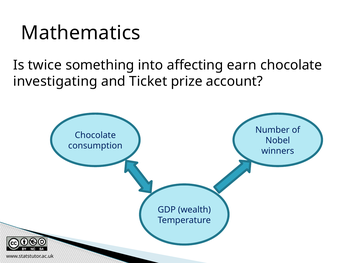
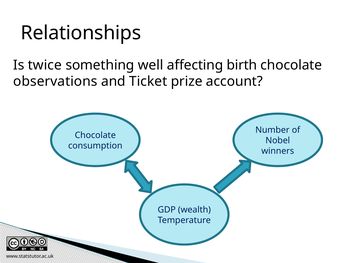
Mathematics: Mathematics -> Relationships (81, 33)
into: into -> well (151, 65)
earn: earn -> birth (242, 65)
investigating: investigating -> observations (55, 81)
